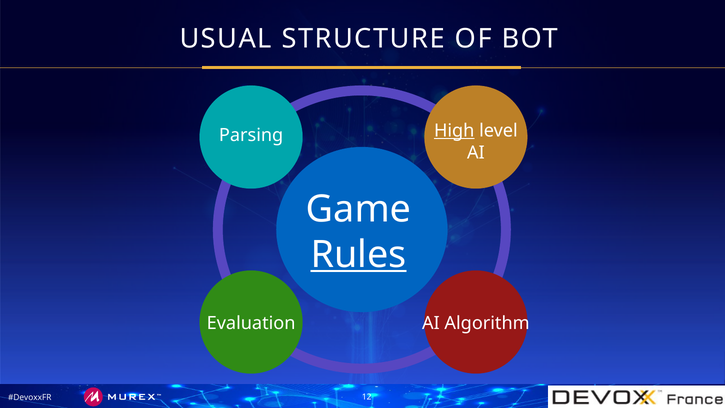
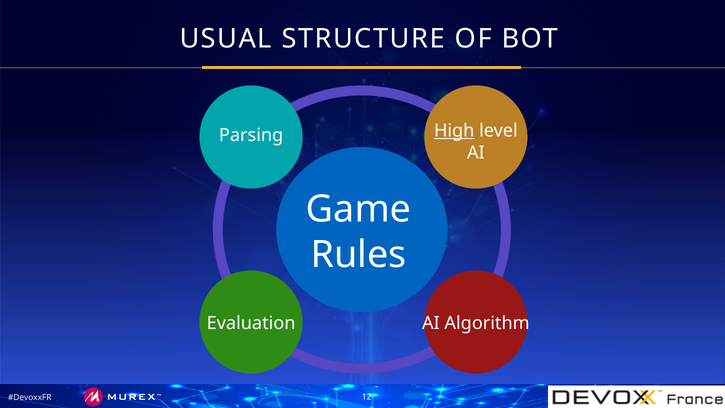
Rules underline: present -> none (359, 255)
